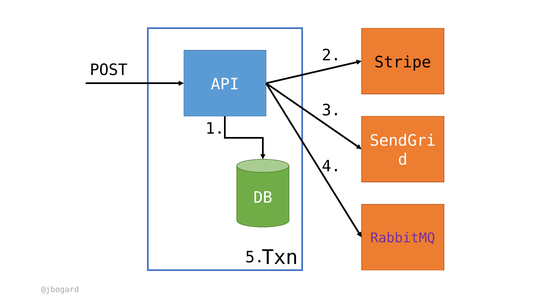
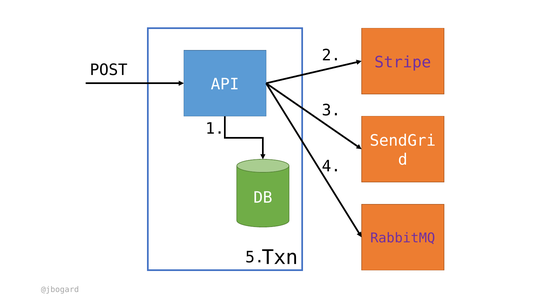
Stripe colour: black -> purple (403, 62)
